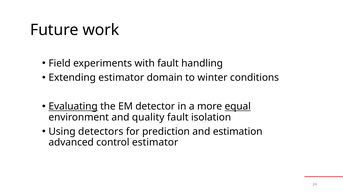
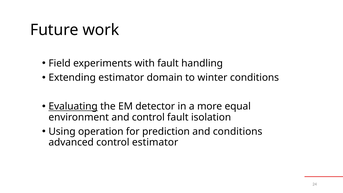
equal underline: present -> none (238, 106)
and quality: quality -> control (148, 117)
detectors: detectors -> operation (101, 132)
and estimation: estimation -> conditions (238, 132)
